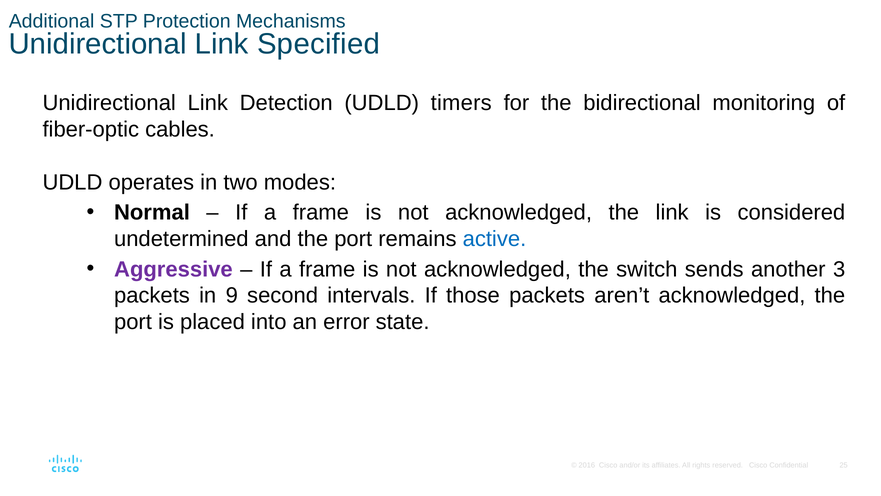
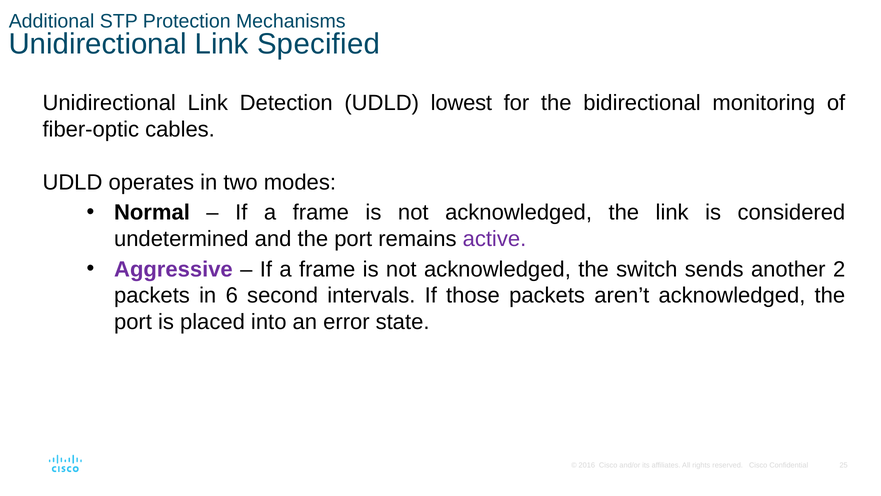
timers: timers -> lowest (461, 103)
active colour: blue -> purple (494, 239)
3: 3 -> 2 (839, 269)
9: 9 -> 6 (232, 295)
